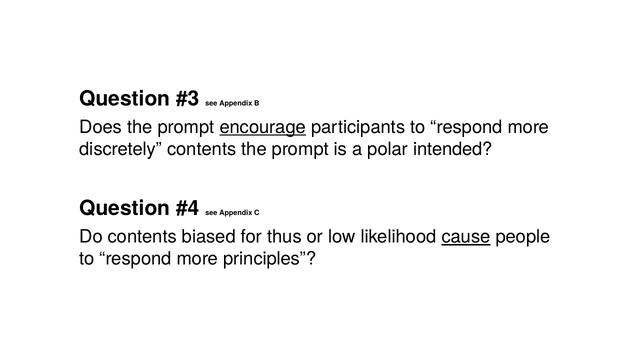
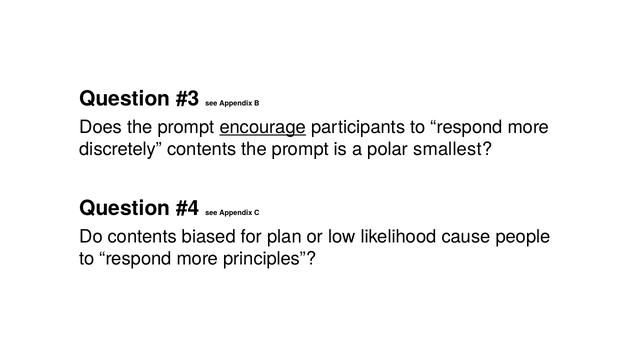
intended: intended -> smallest (453, 149)
thus: thus -> plan (284, 237)
cause underline: present -> none (466, 237)
